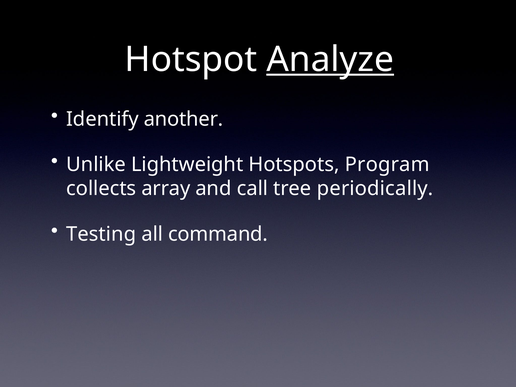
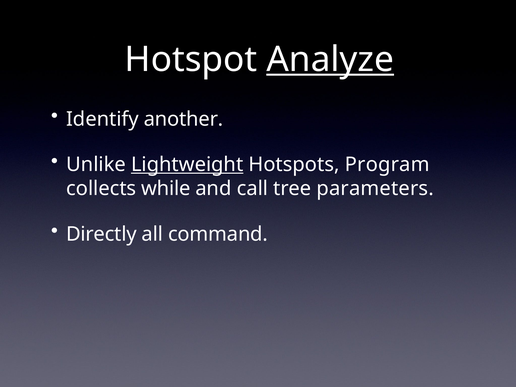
Lightweight underline: none -> present (187, 164)
array: array -> while (166, 189)
periodically: periodically -> parameters (375, 189)
Testing: Testing -> Directly (101, 234)
